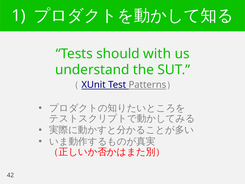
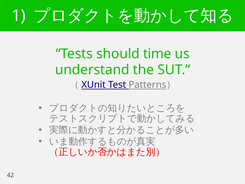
with: with -> time (157, 54)
